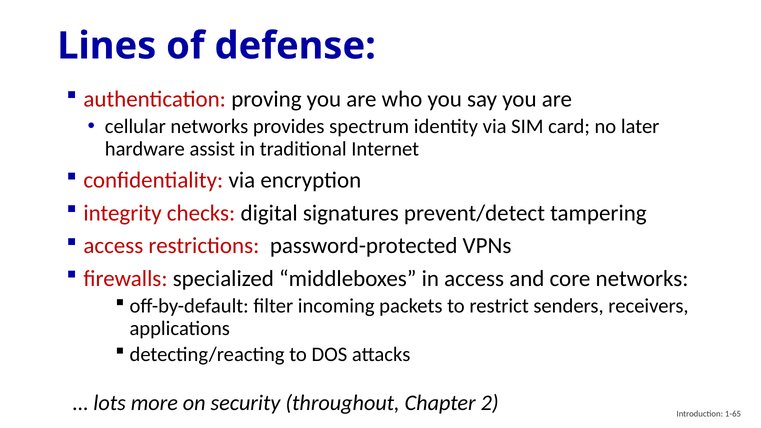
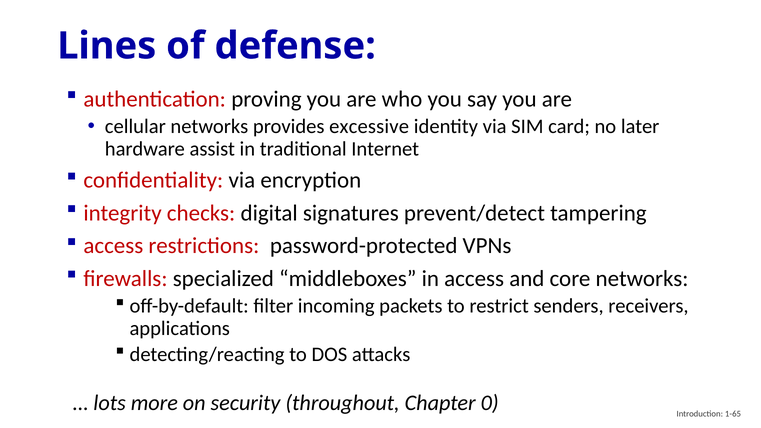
spectrum: spectrum -> excessive (369, 127)
2: 2 -> 0 (490, 403)
